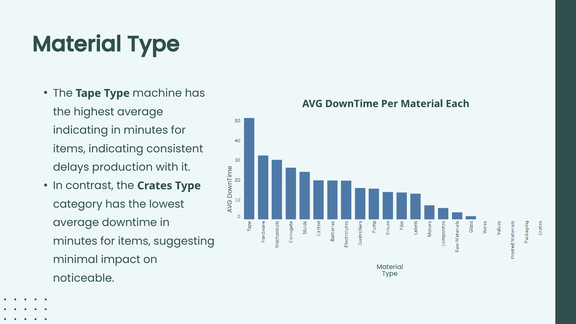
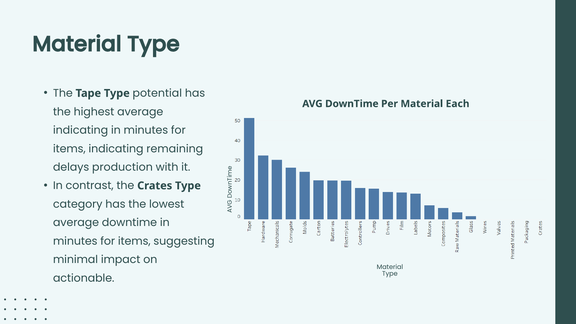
machine: machine -> potential (157, 93)
consistent: consistent -> remaining (175, 149)
noticeable: noticeable -> actionable (84, 278)
